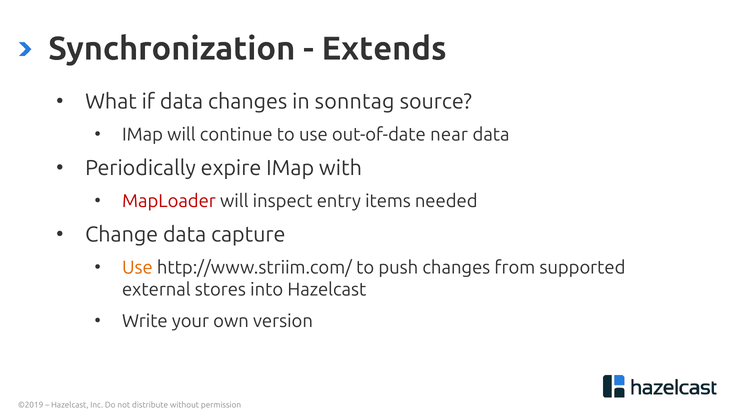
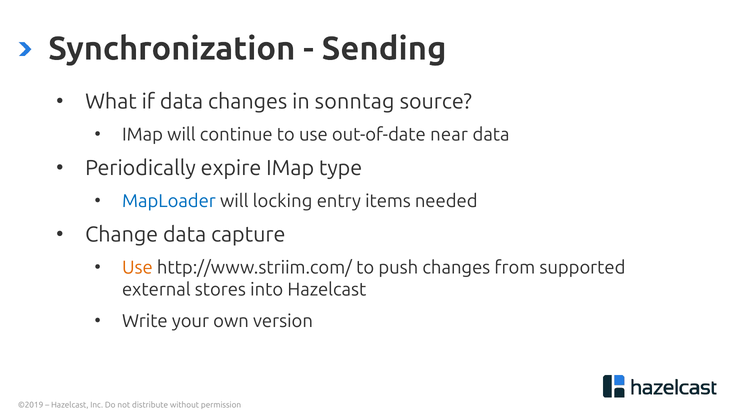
Extends: Extends -> Sending (384, 49)
with: with -> type (341, 168)
MapLoader colour: red -> blue (169, 201)
inspect: inspect -> locking (283, 201)
